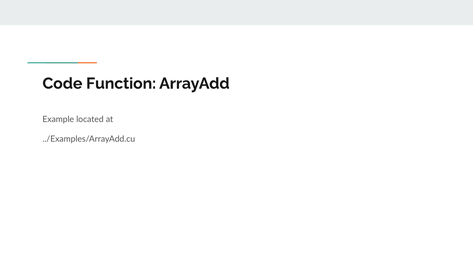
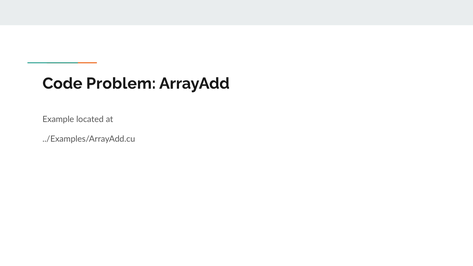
Function: Function -> Problem (121, 84)
